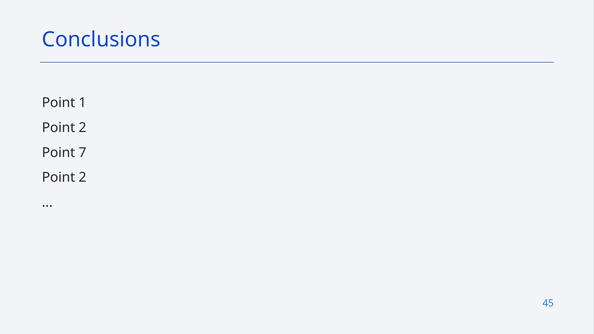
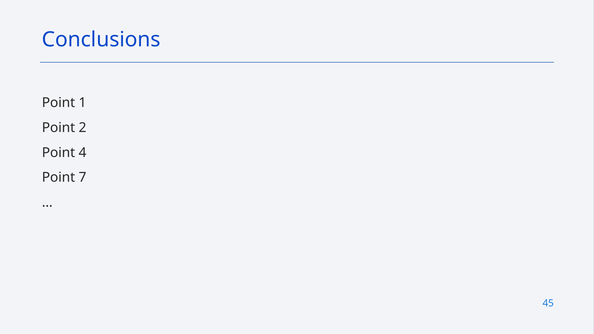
7: 7 -> 4 (83, 153)
2: 2 -> 7 (83, 178)
